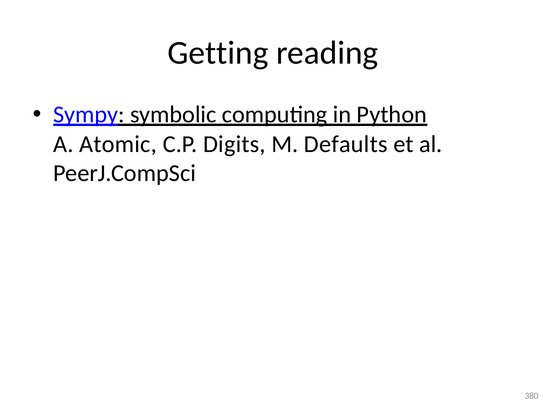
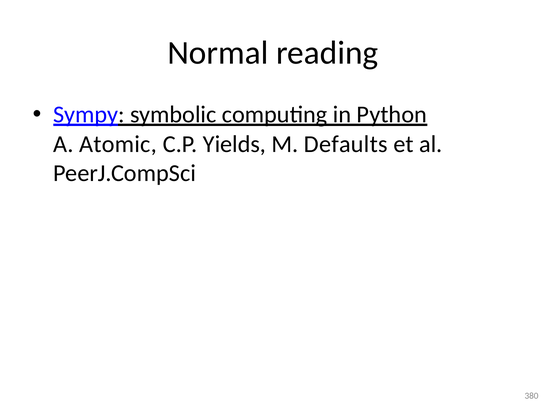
Getting: Getting -> Normal (218, 53)
Digits: Digits -> Yields (234, 144)
